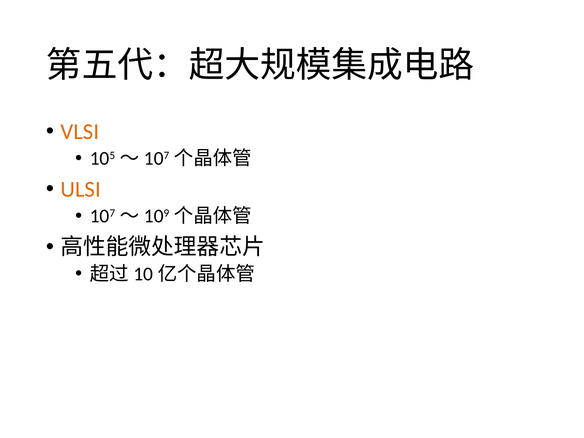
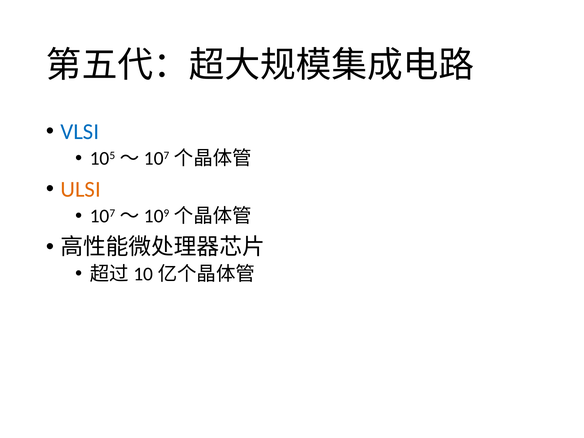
VLSI colour: orange -> blue (80, 132)
